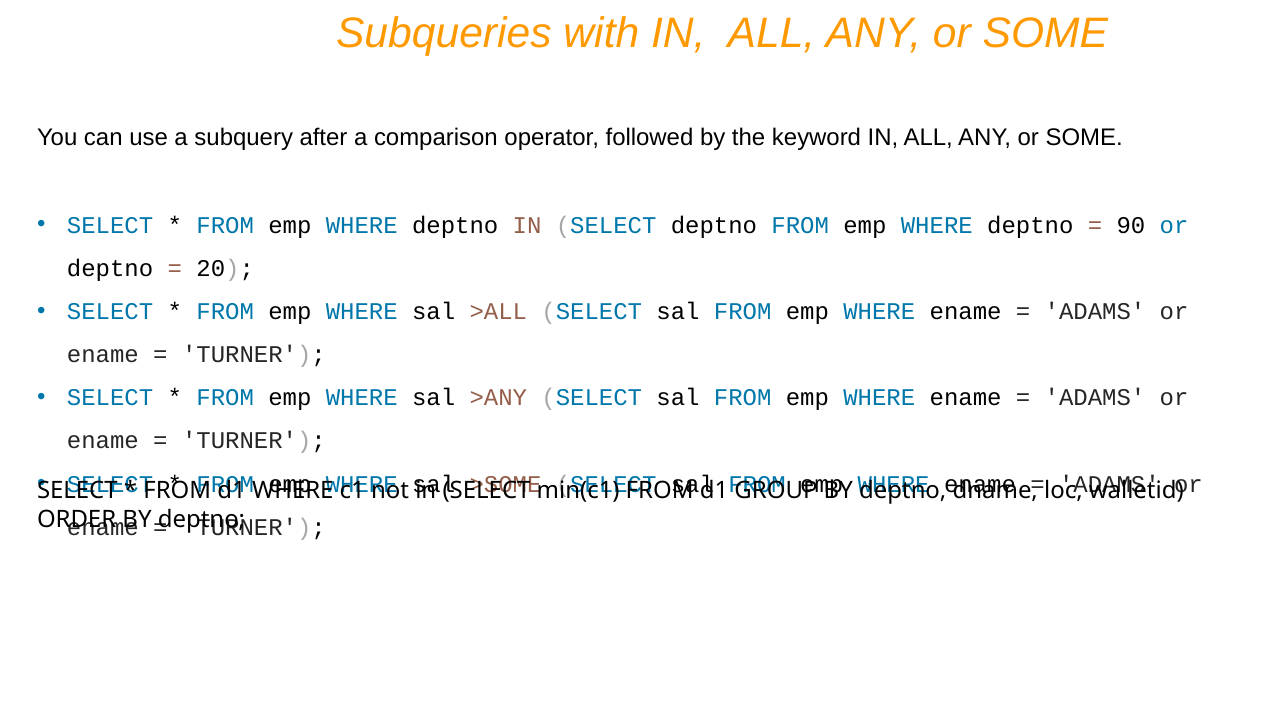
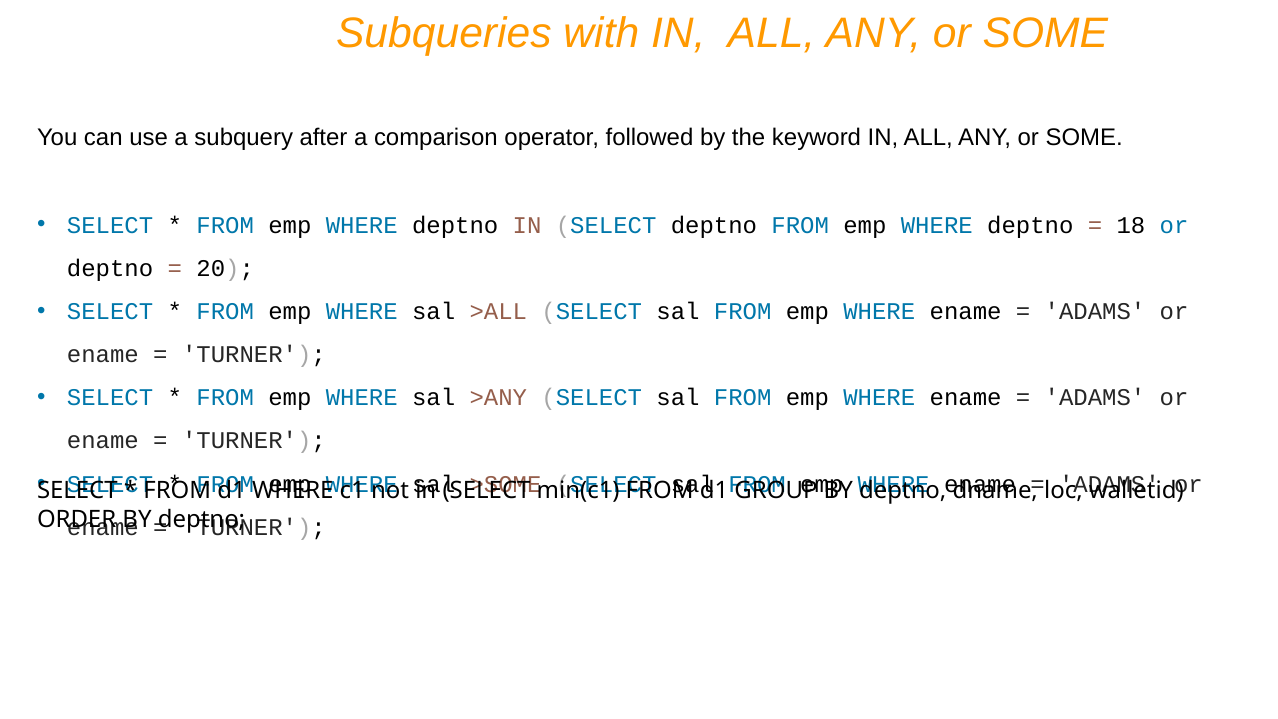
90: 90 -> 18 (1131, 225)
